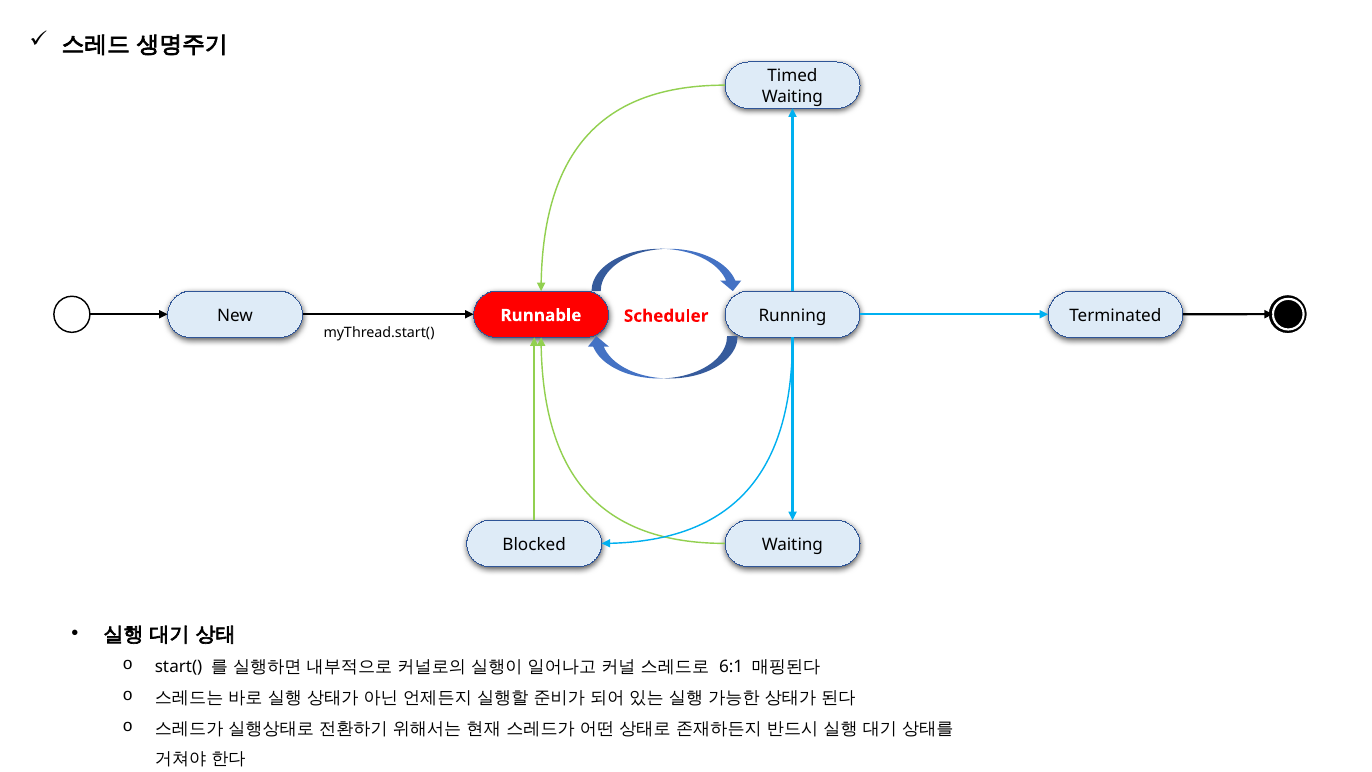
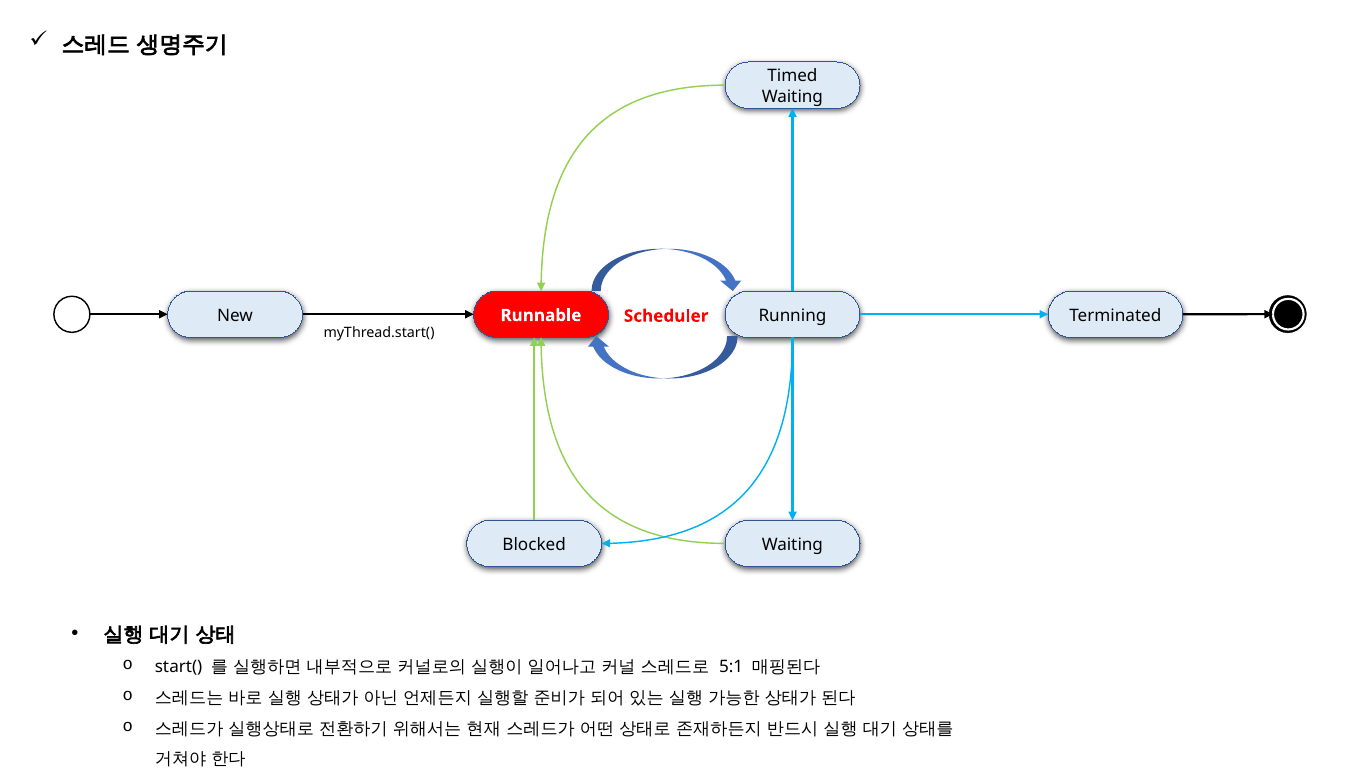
6:1: 6:1 -> 5:1 (731, 666)
